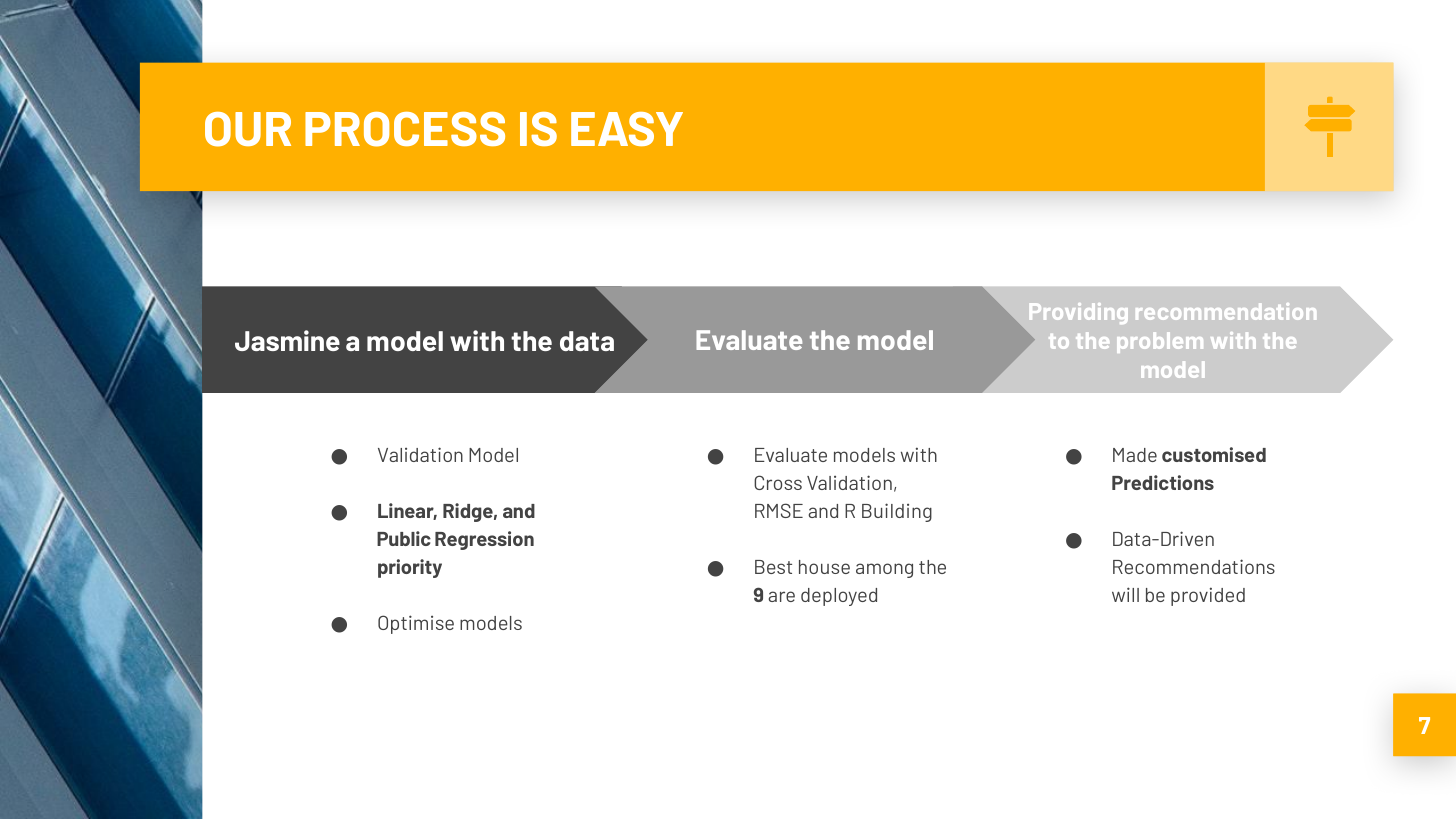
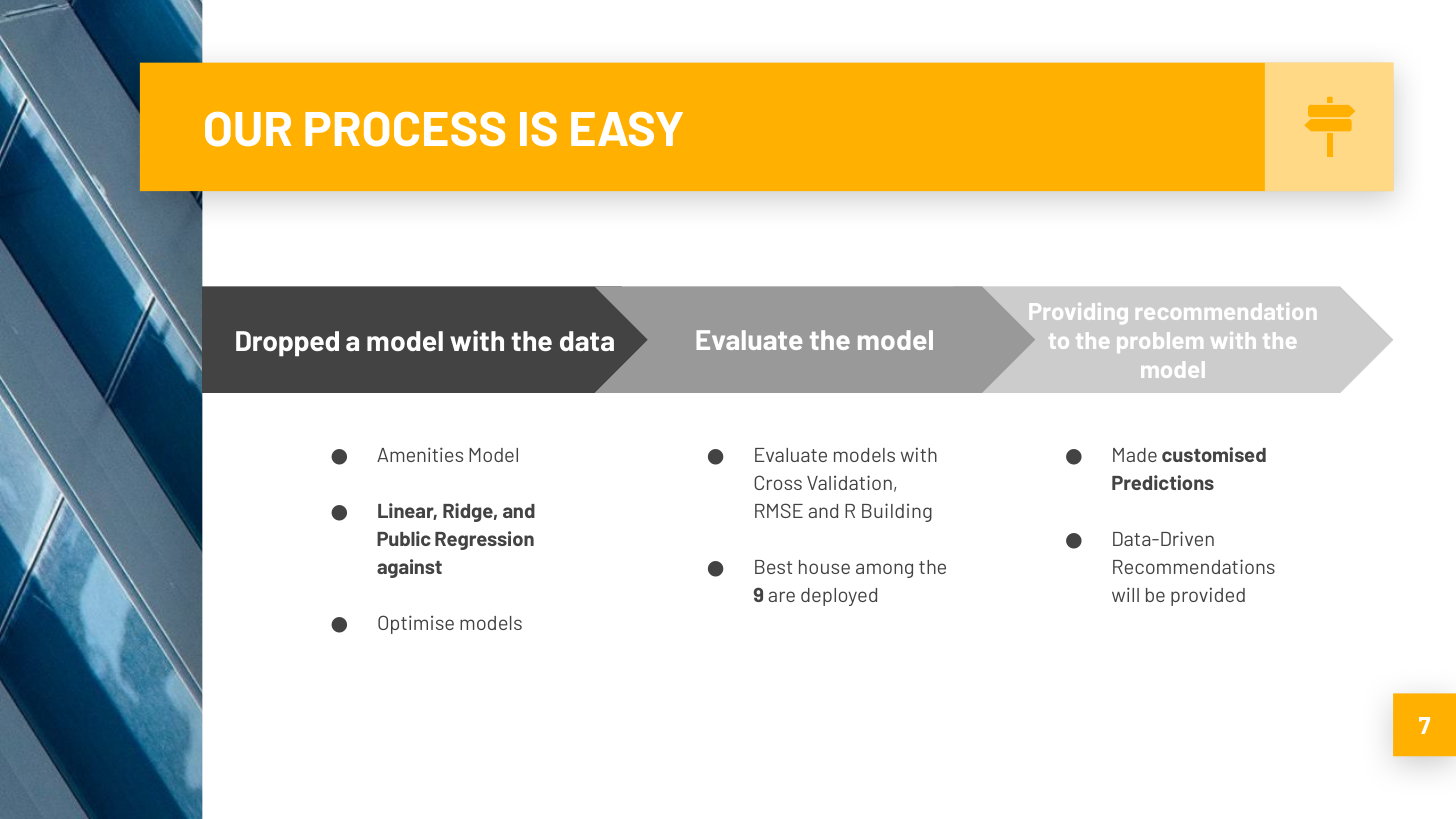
Jasmine: Jasmine -> Dropped (288, 342)
Validation: Validation -> Amenities (421, 456)
priority: priority -> against (410, 568)
